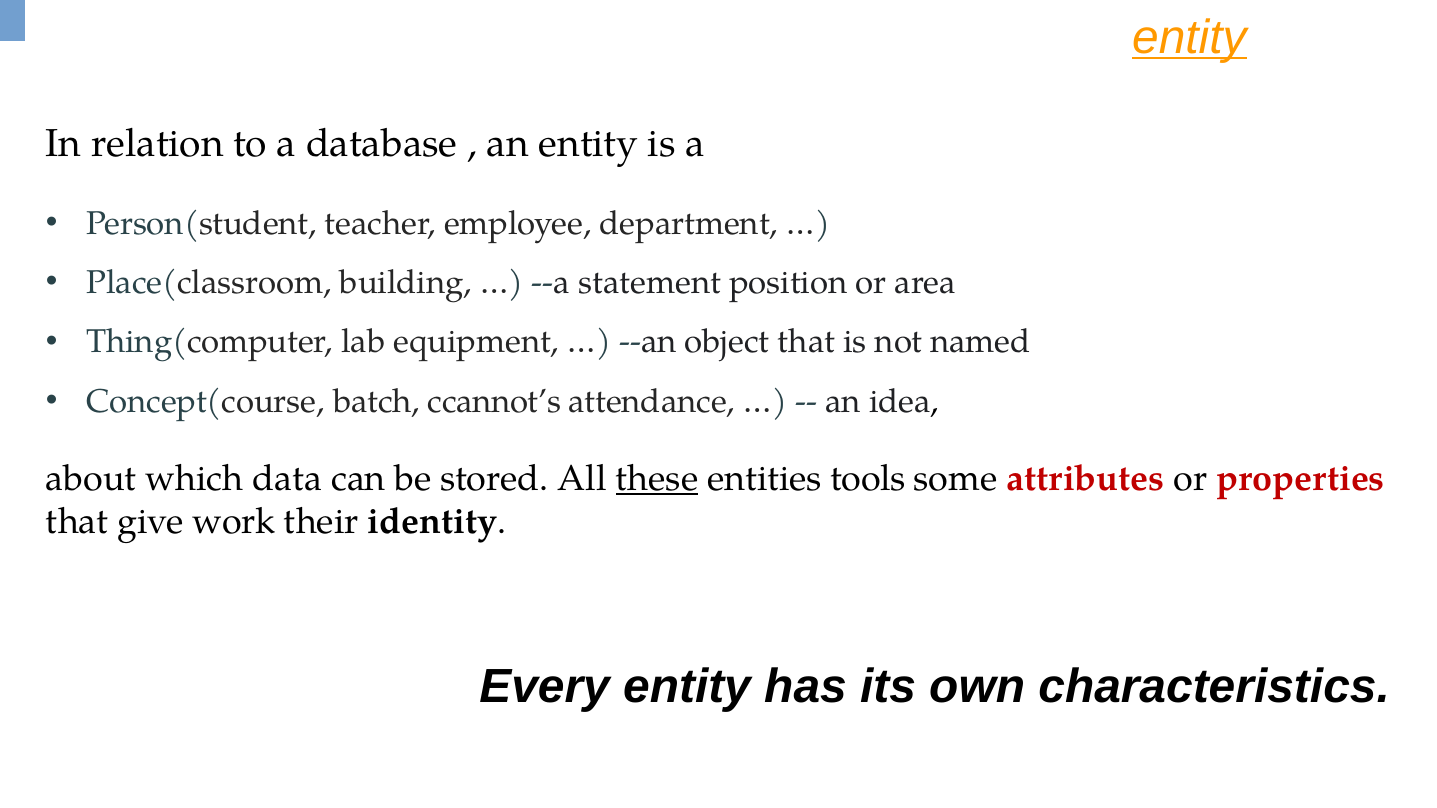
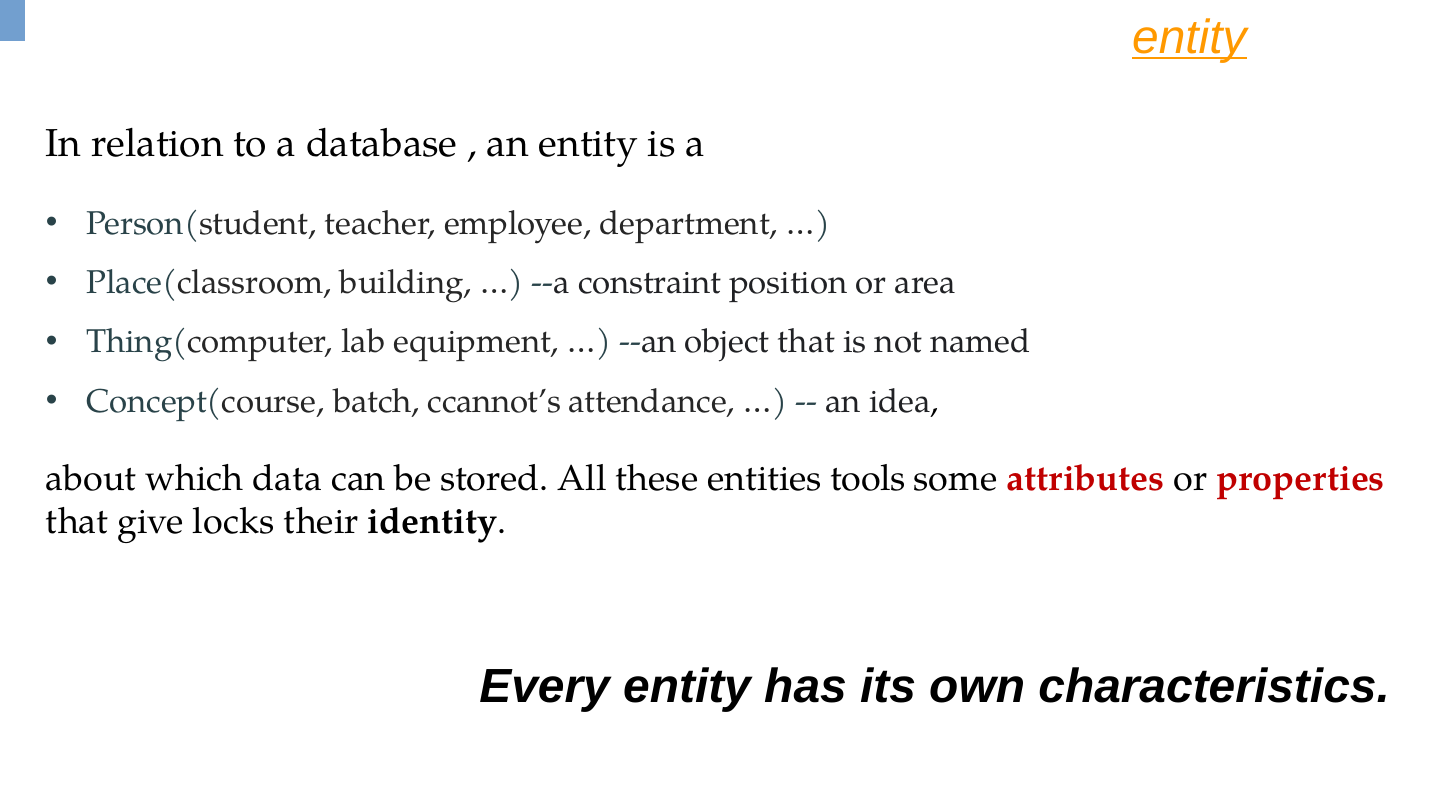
statement: statement -> constraint (650, 283)
these underline: present -> none (657, 479)
work: work -> locks (234, 522)
